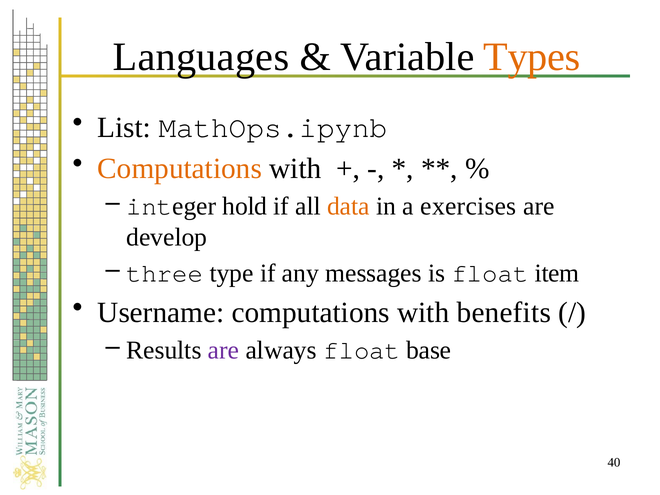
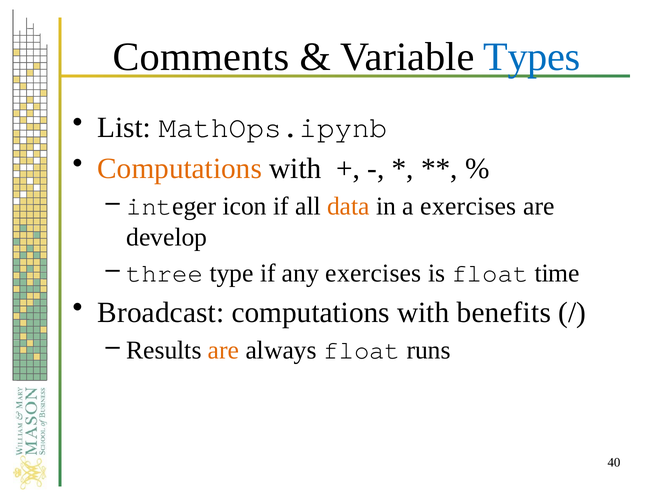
Languages: Languages -> Comments (201, 57)
Types colour: orange -> blue (532, 57)
hold: hold -> icon (245, 206)
any messages: messages -> exercises (373, 273)
item: item -> time (557, 273)
Username: Username -> Broadcast (161, 312)
are colour: purple -> orange (224, 350)
base: base -> runs (429, 350)
